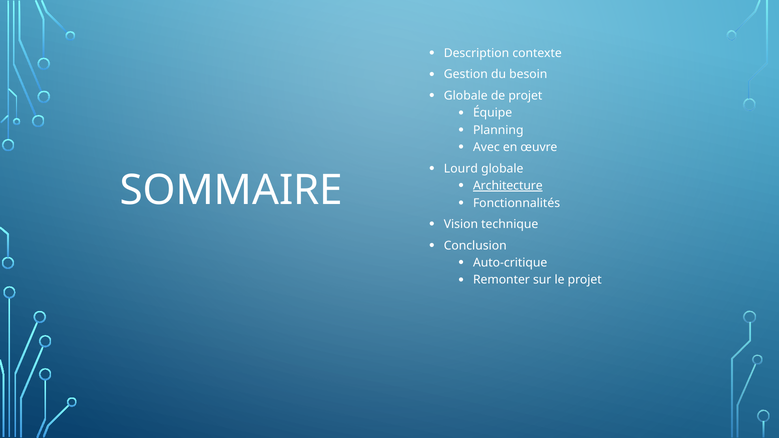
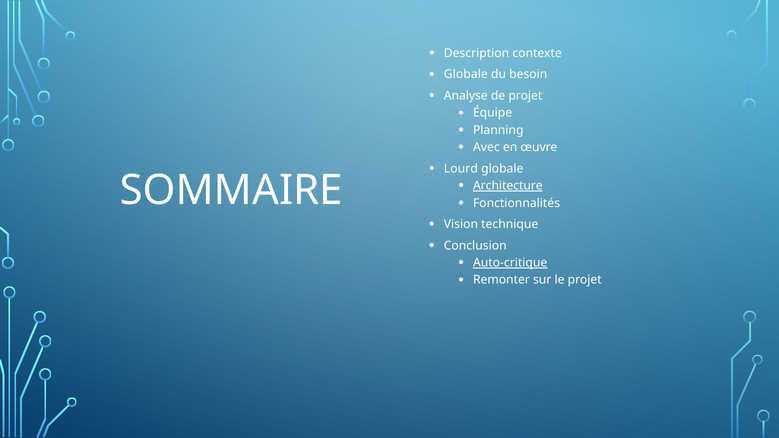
Gestion: Gestion -> Globale (466, 75)
Globale: Globale -> Analyse (466, 96)
Auto-critique underline: none -> present (510, 263)
